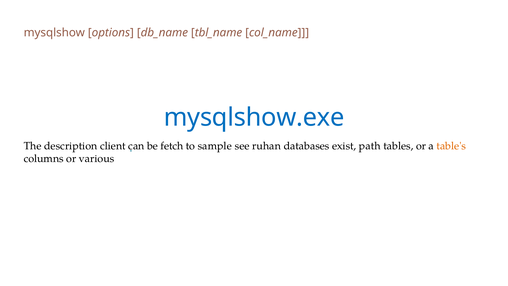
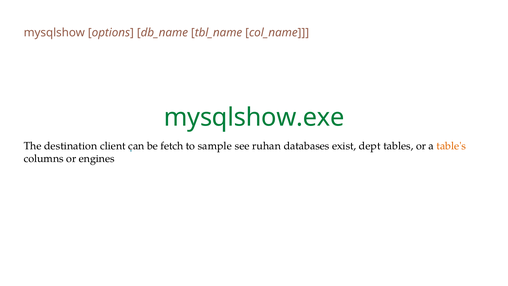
mysqlshow.exe colour: blue -> green (254, 117)
description: description -> destination (71, 146)
path: path -> dept (370, 146)
various: various -> engines (97, 159)
